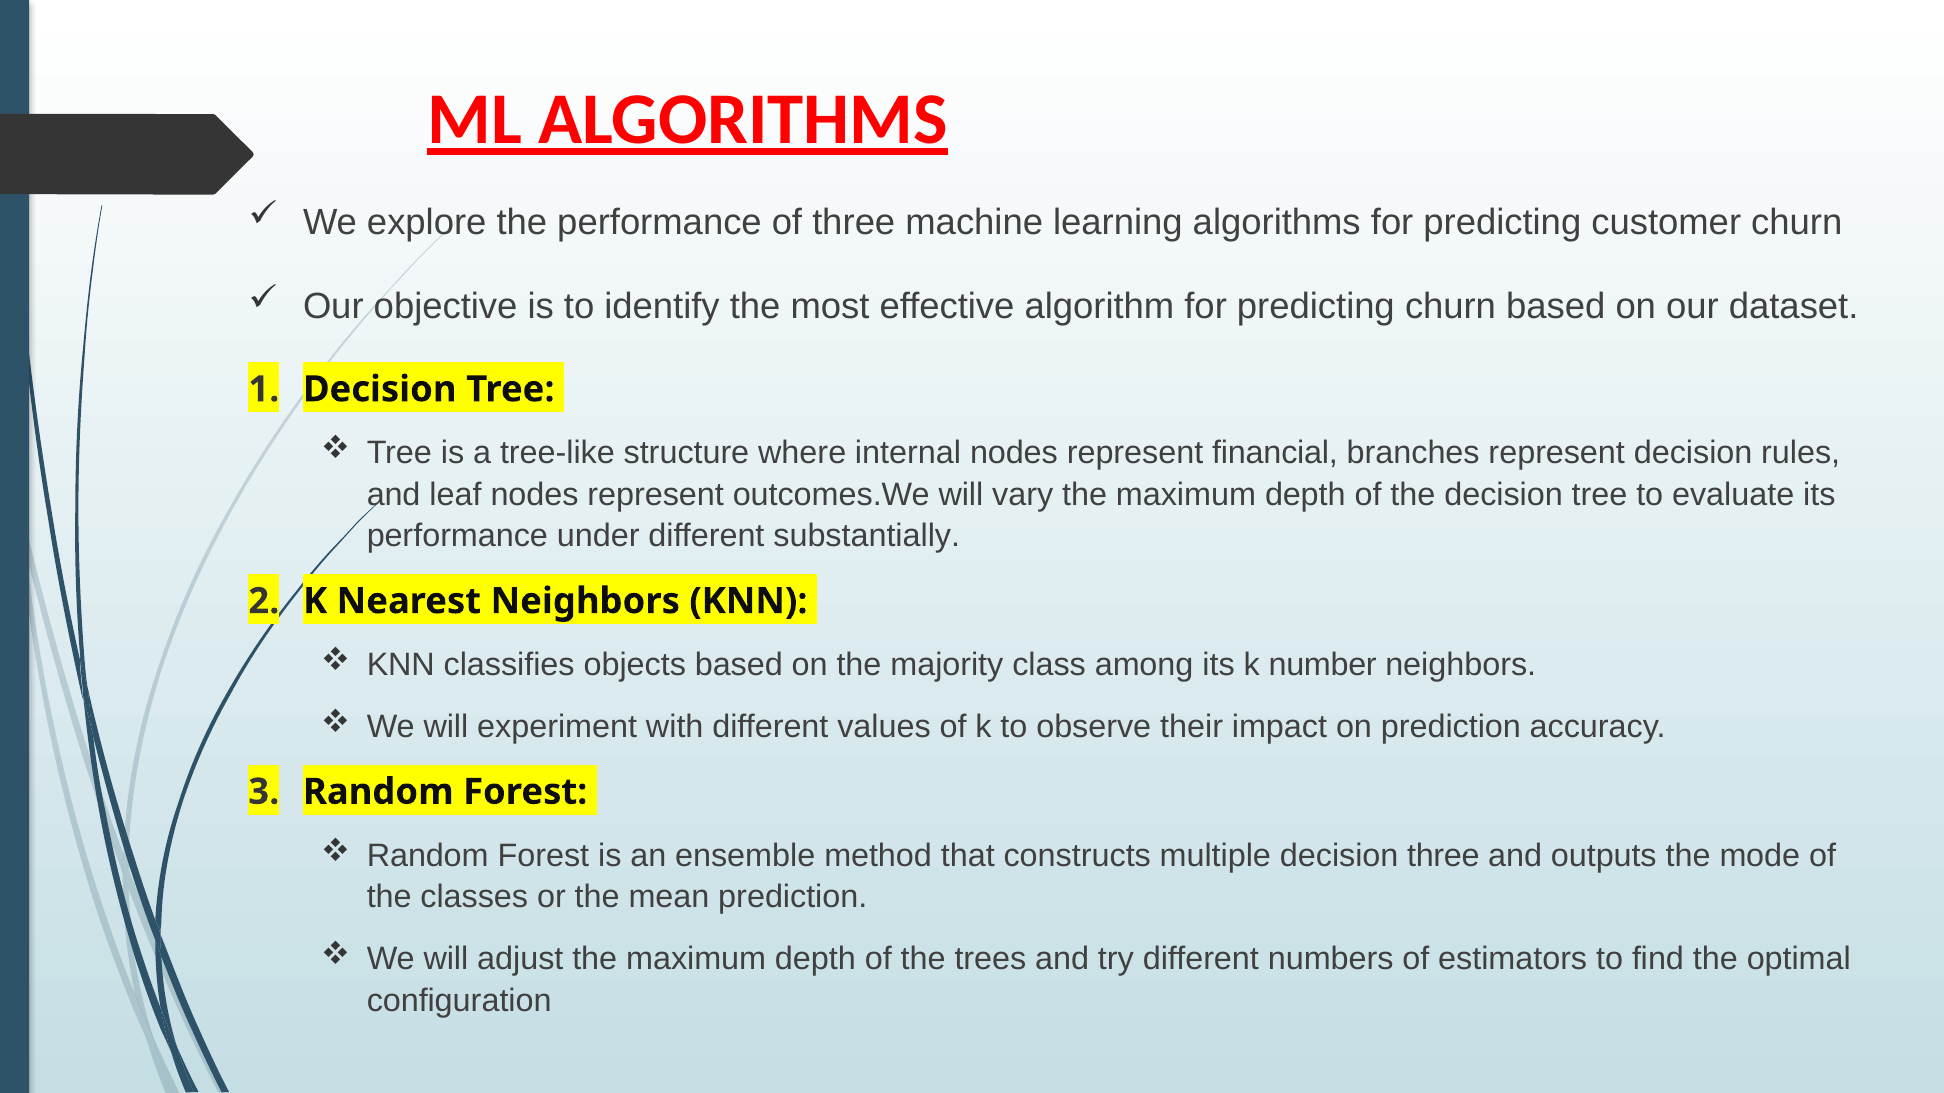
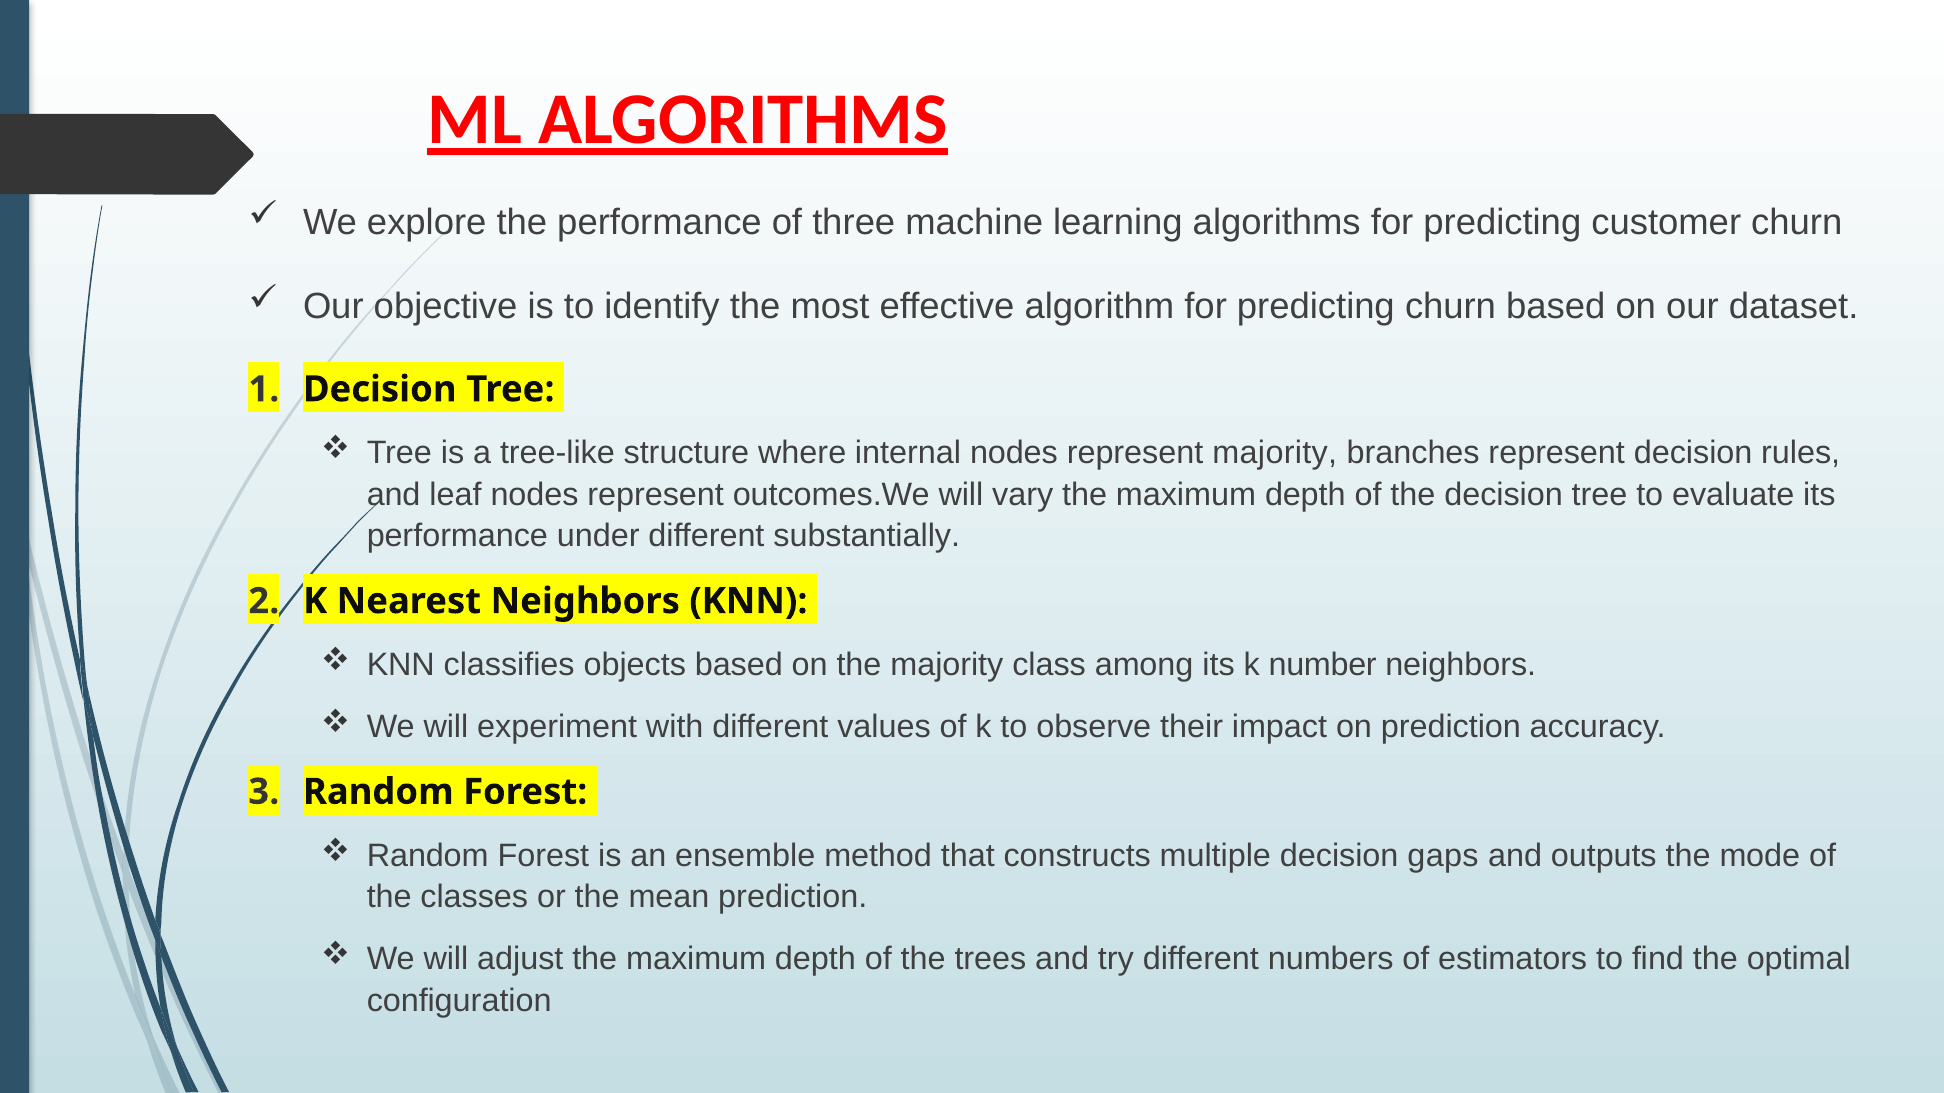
represent financial: financial -> majority (1275, 453)
decision three: three -> gaps (1443, 856)
